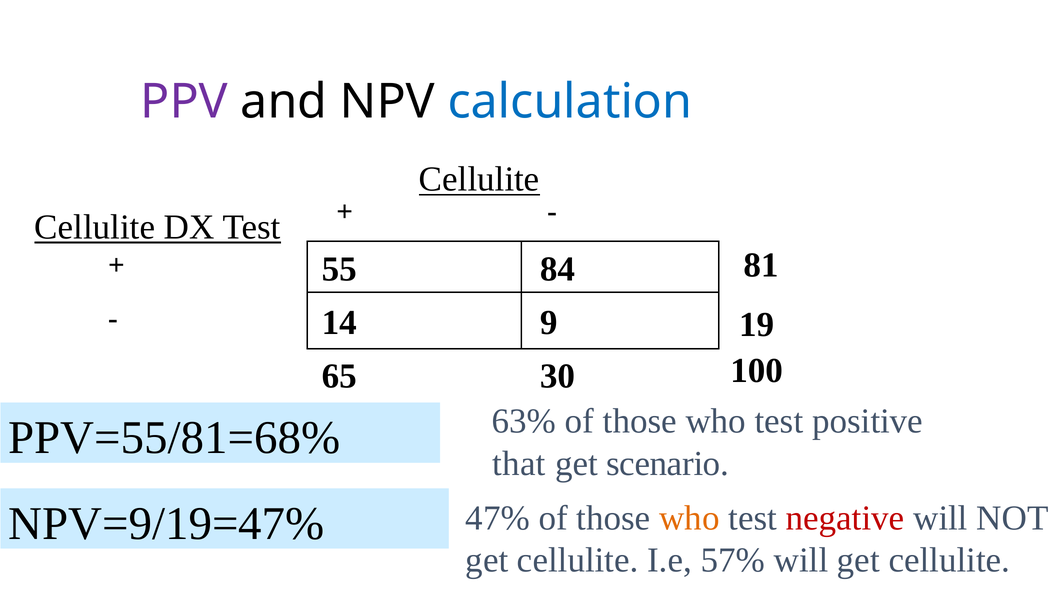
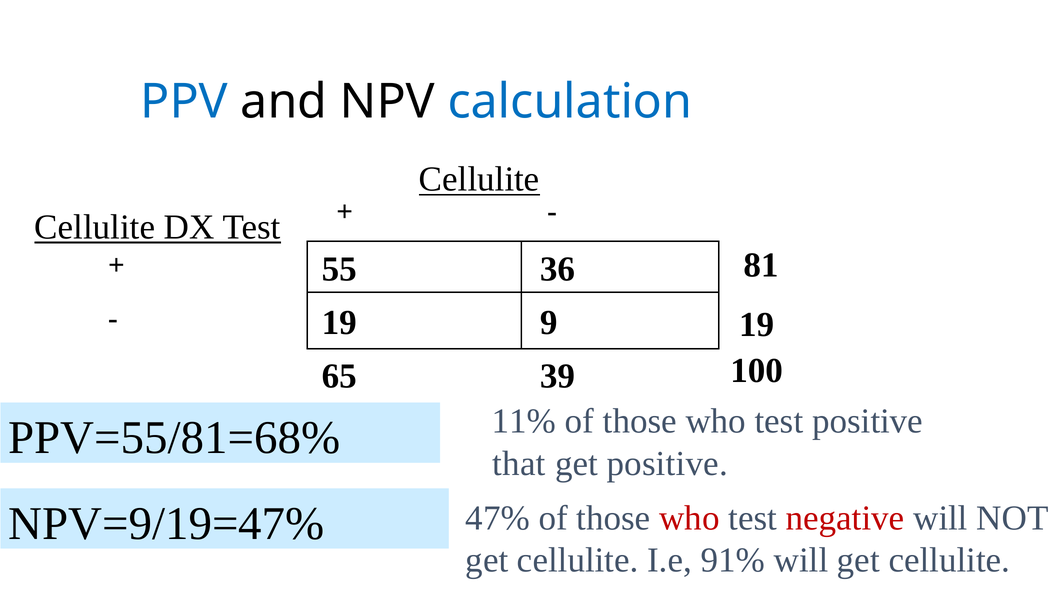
PPV colour: purple -> blue (184, 102)
84: 84 -> 36 (557, 269)
14: 14 -> 19 (339, 323)
30: 30 -> 39 (557, 376)
63%: 63% -> 11% (524, 421)
get scenario: scenario -> positive (667, 463)
who colour: orange -> red (689, 518)
57%: 57% -> 91% (733, 560)
